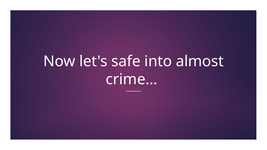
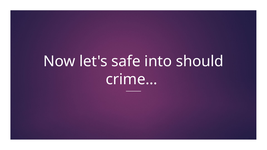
almost: almost -> should (200, 61)
